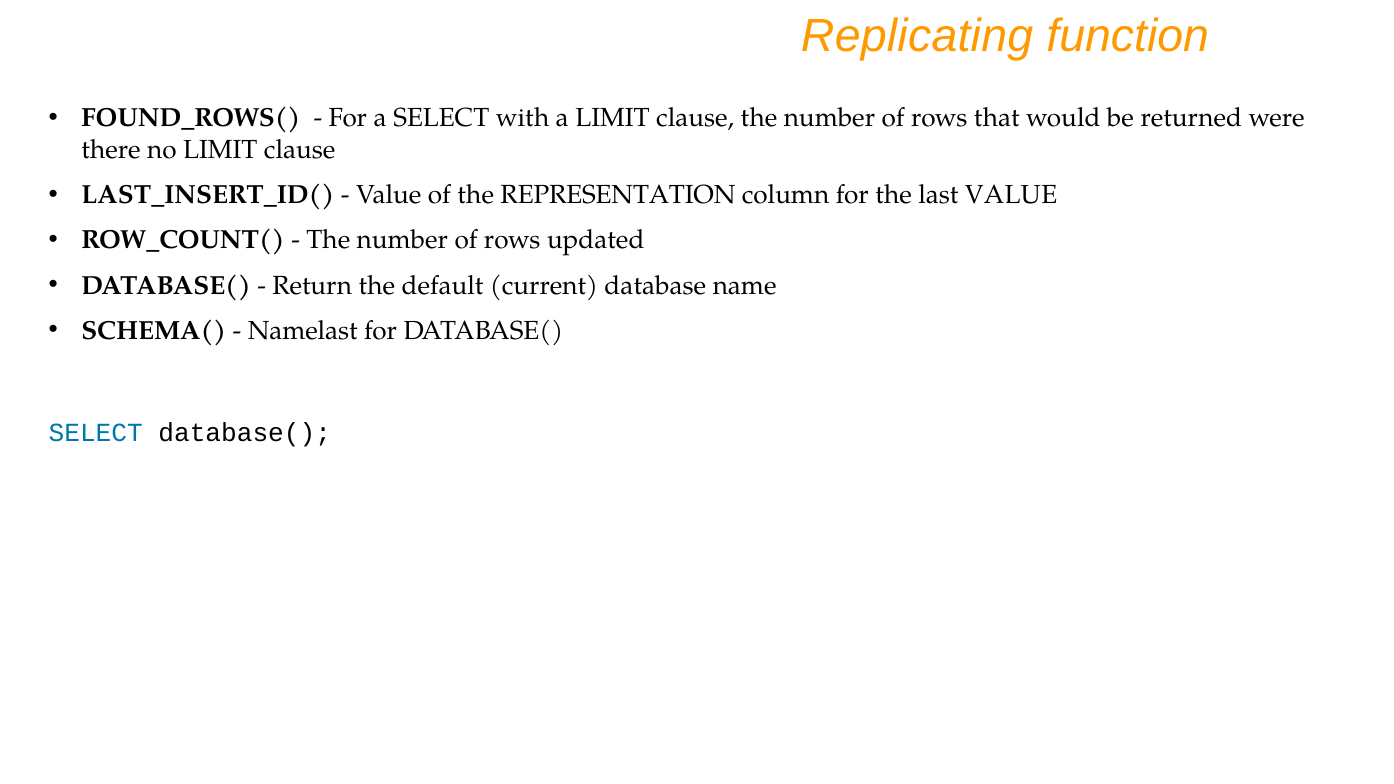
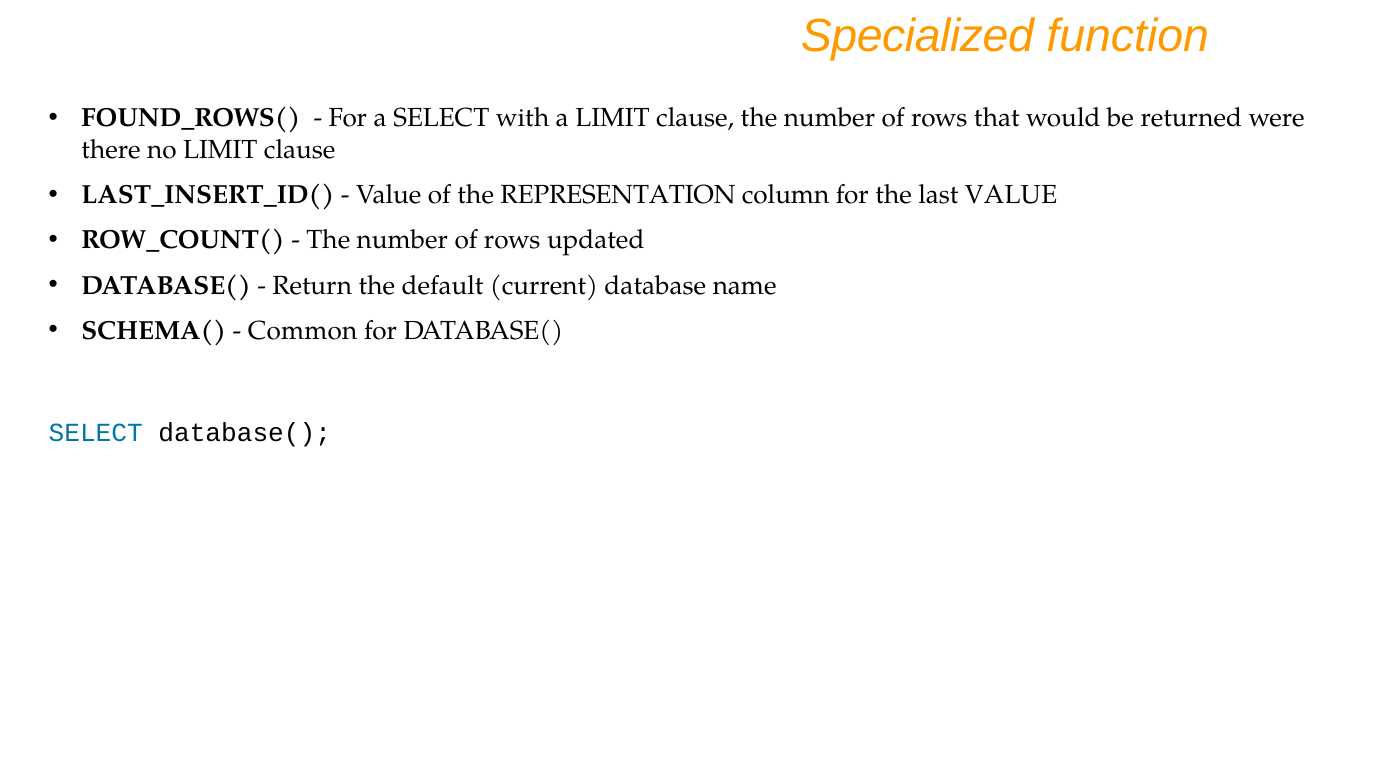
Replicating: Replicating -> Specialized (917, 36)
Namelast: Namelast -> Common (303, 331)
